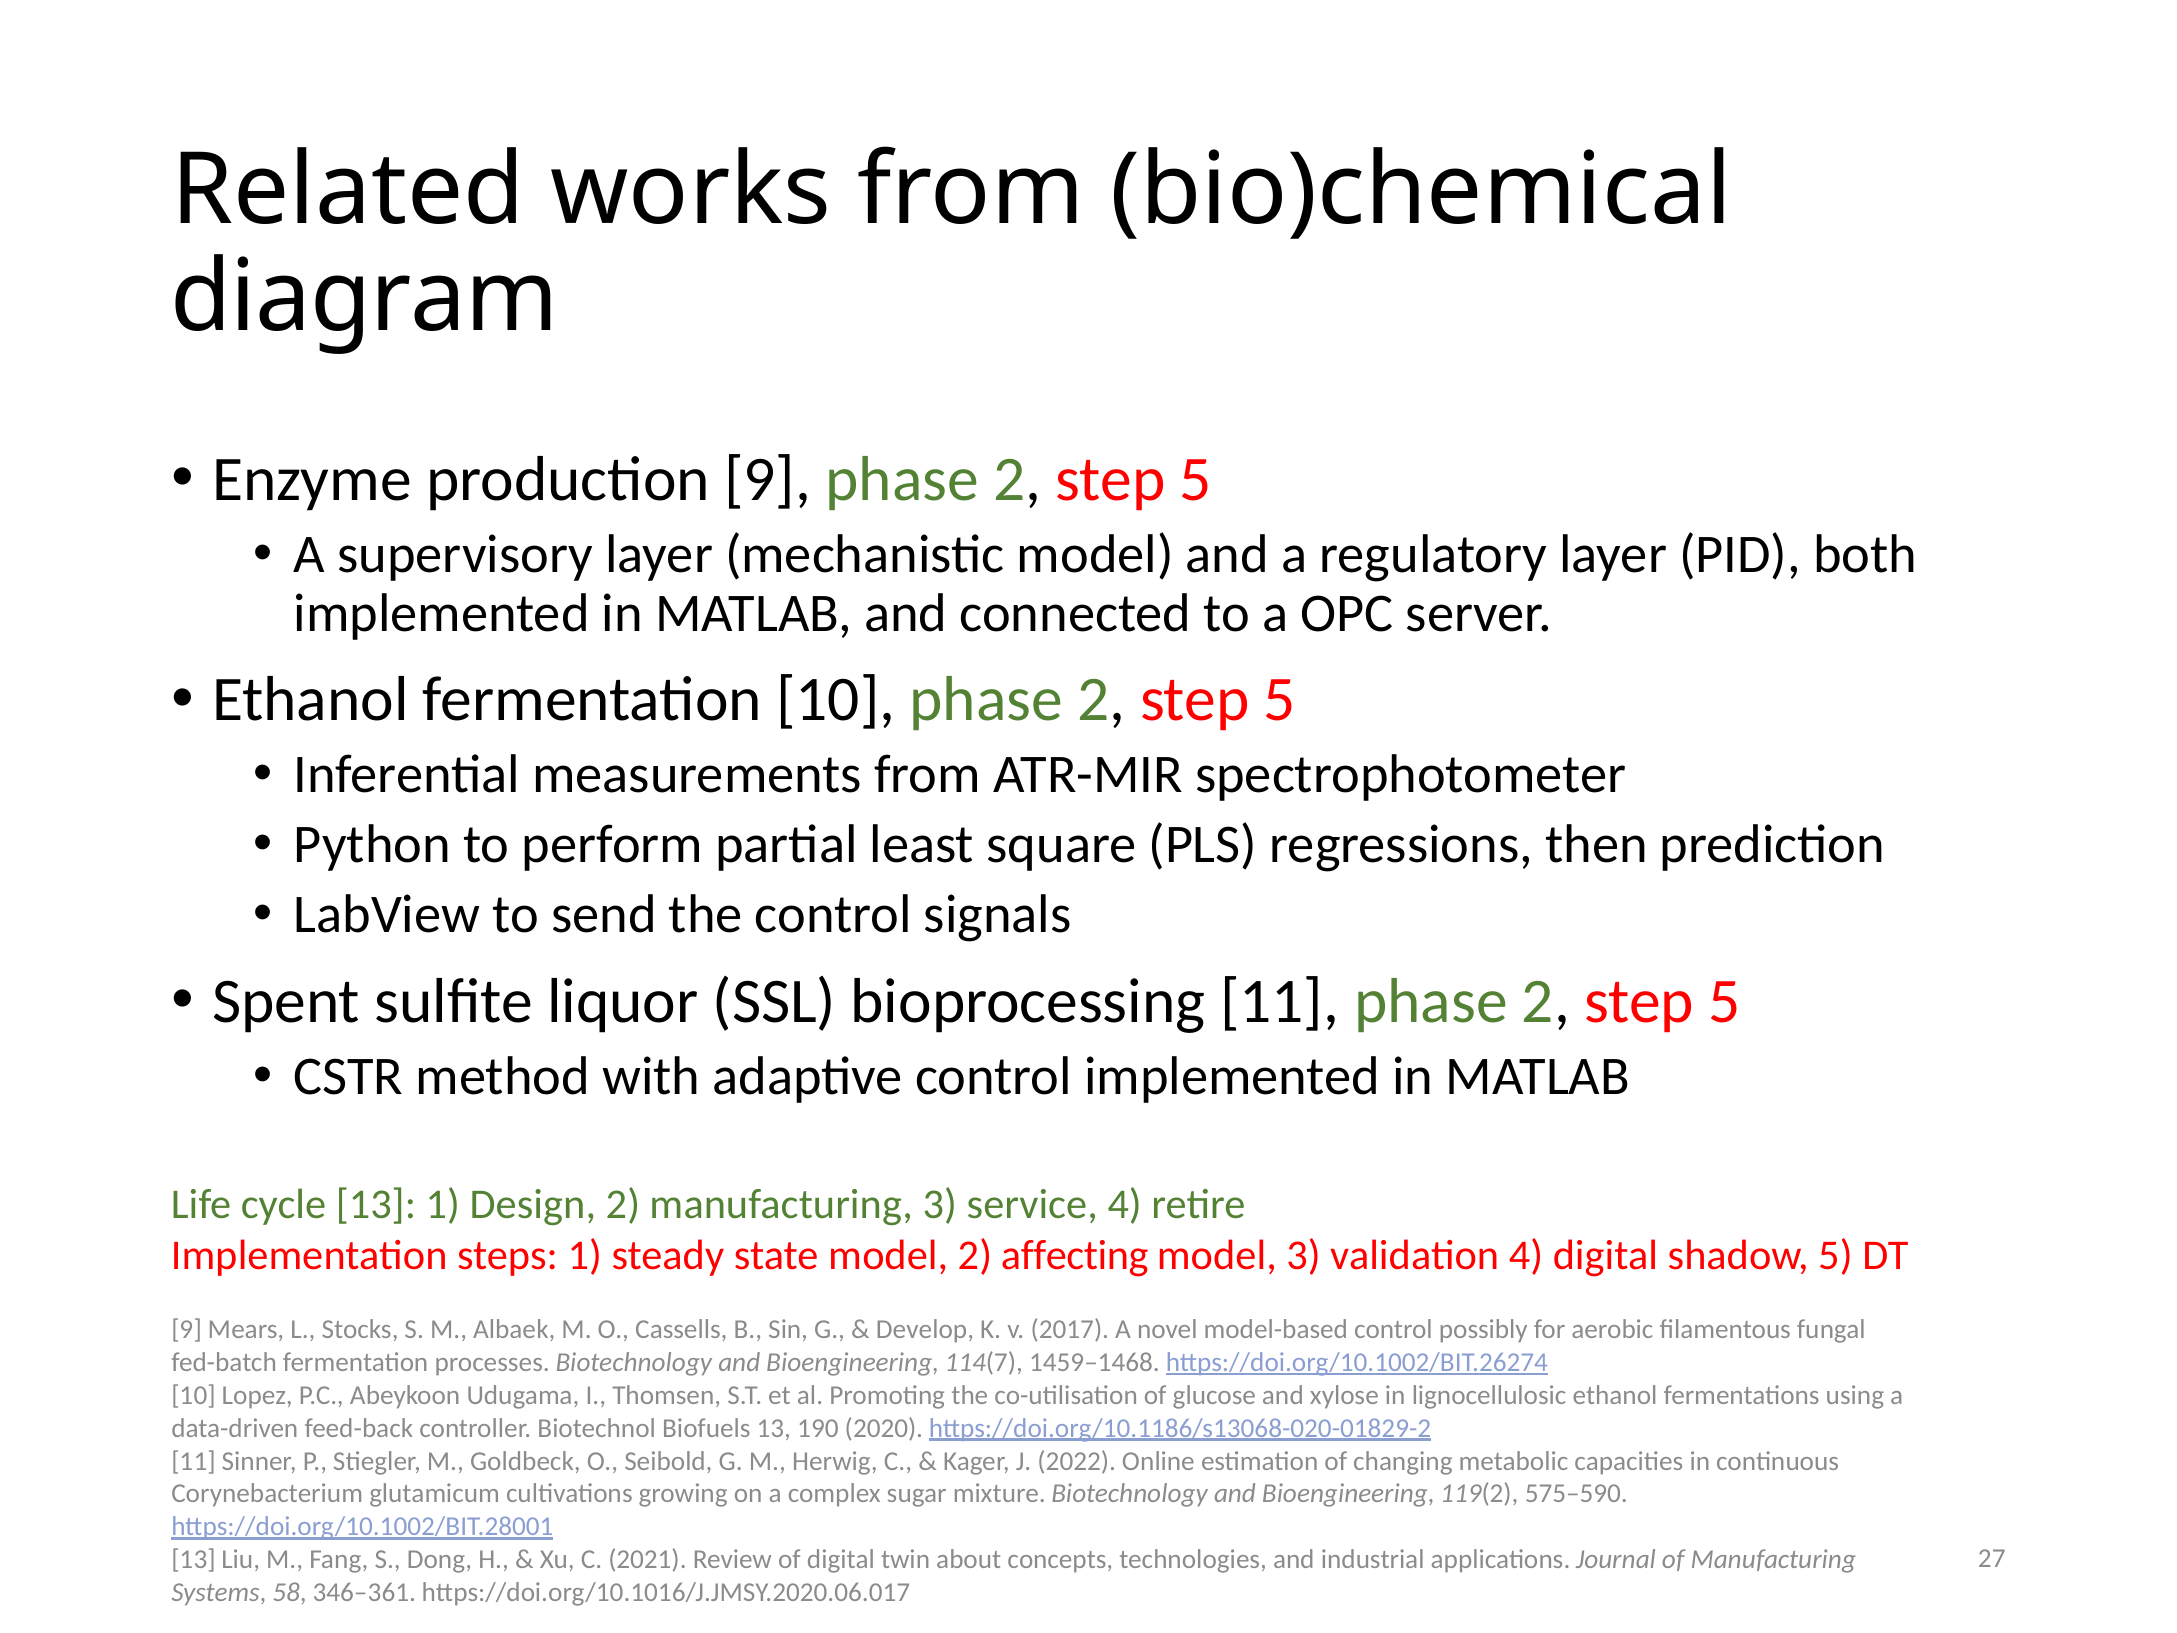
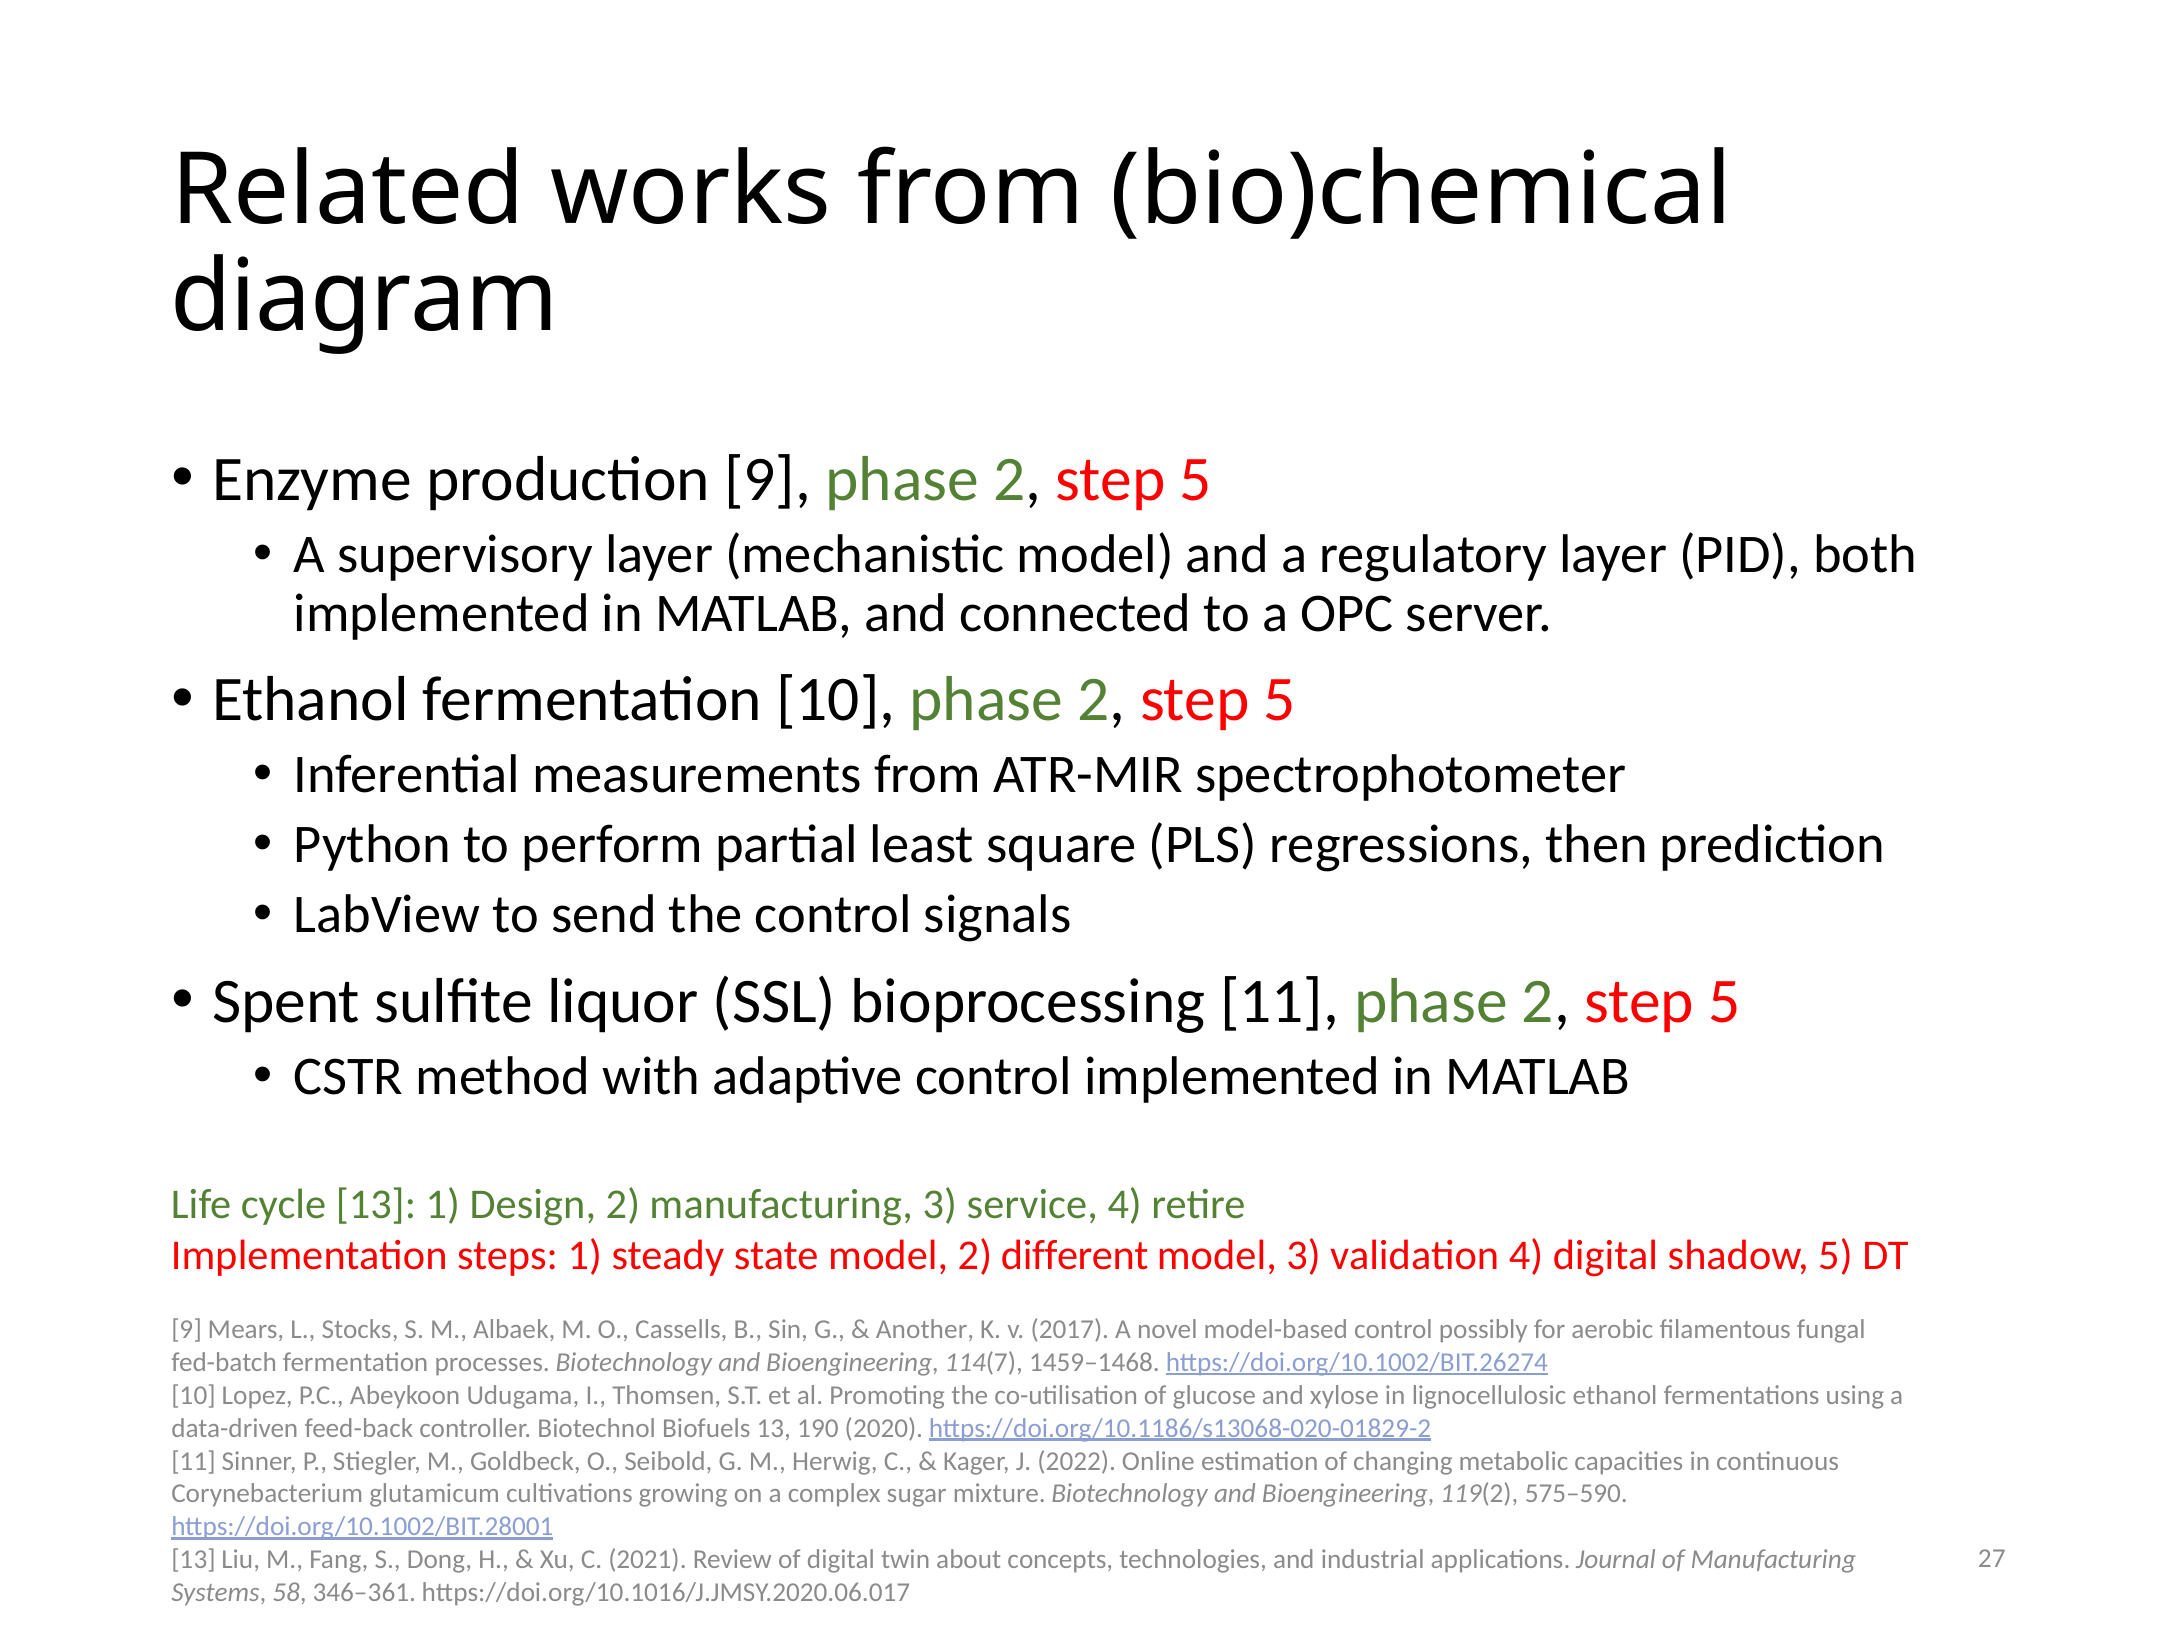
affecting: affecting -> different (1075, 1255)
Develop: Develop -> Another (925, 1329)
